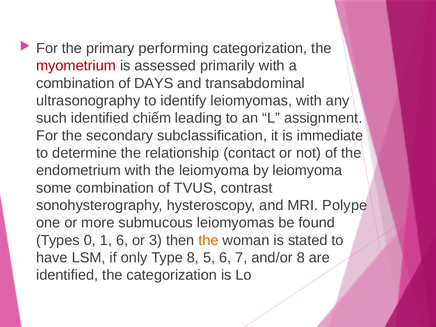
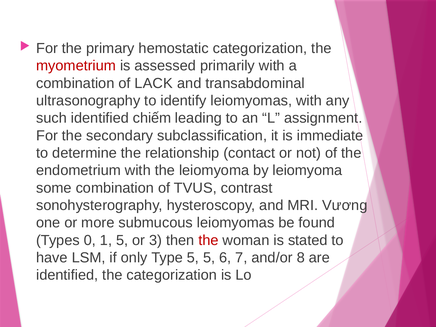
performing: performing -> hemostatic (174, 48)
DAYS: DAYS -> LACK (154, 83)
Polype: Polype -> Vương (345, 205)
1 6: 6 -> 5 (122, 240)
the colour: orange -> red (208, 240)
Type 8: 8 -> 5 (193, 258)
